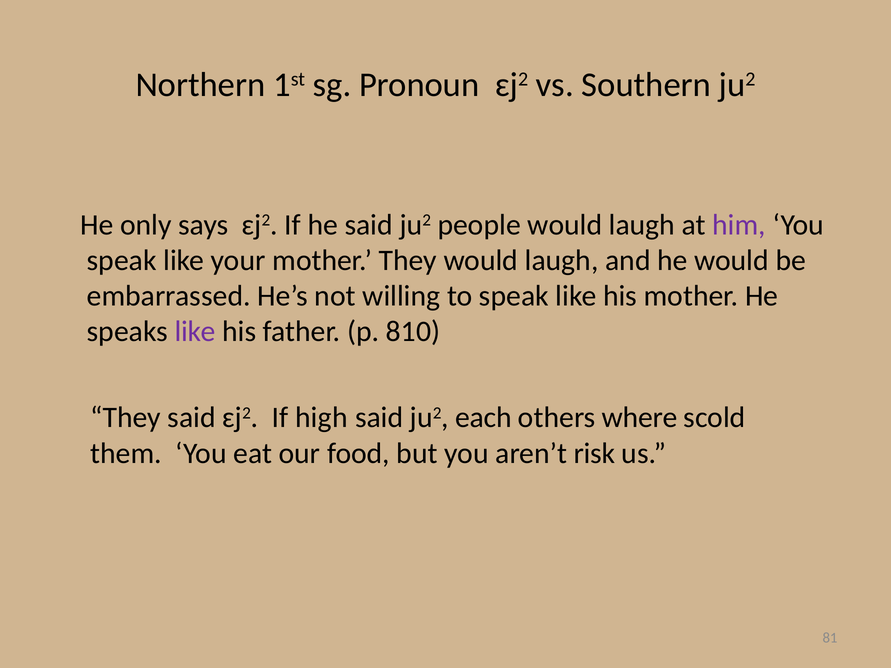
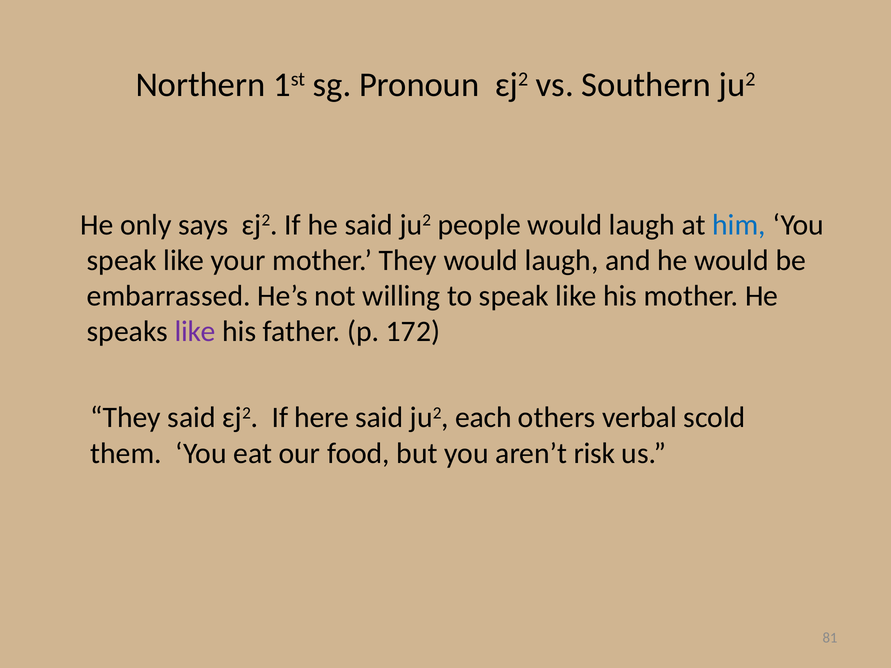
him colour: purple -> blue (739, 225)
810: 810 -> 172 (413, 332)
high: high -> here (322, 418)
where: where -> verbal (640, 418)
